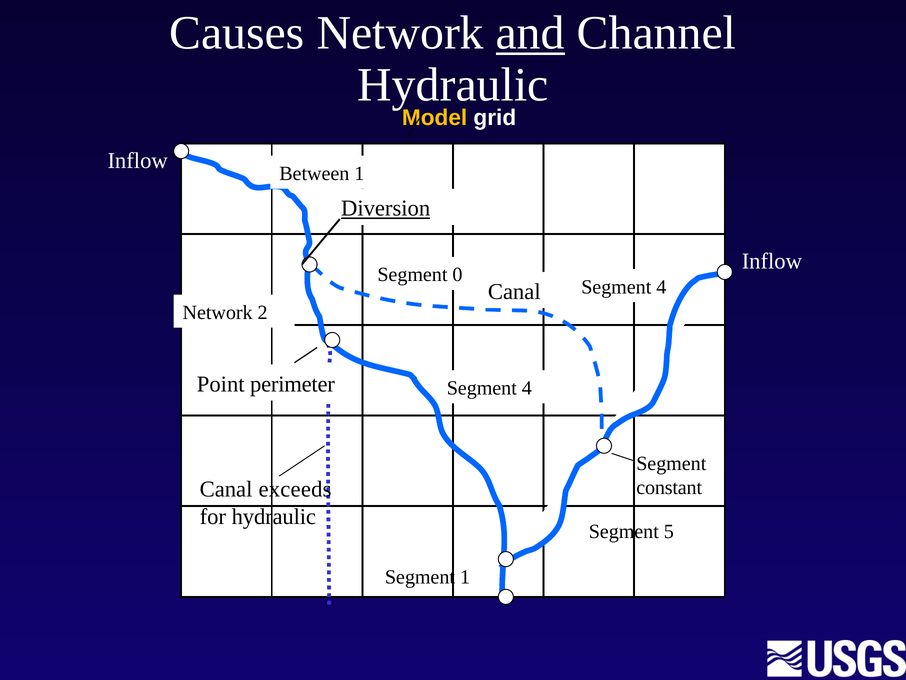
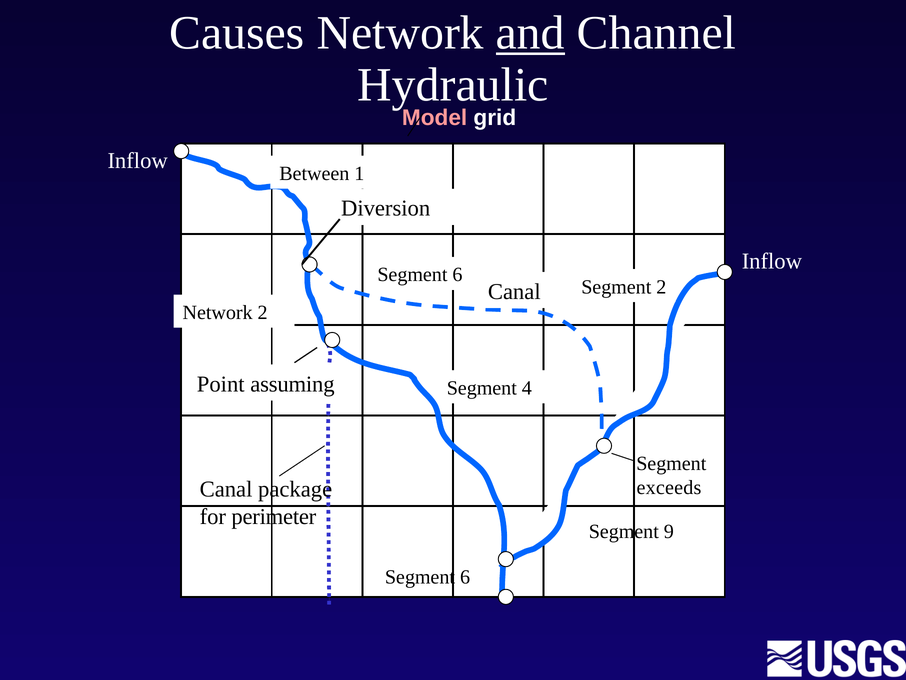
Model colour: yellow -> pink (435, 118)
Diversion underline: present -> none (386, 208)
0: 0 -> 6 (457, 275)
4: 4 -> 2 (661, 287)
perimeter: perimeter -> assuming (292, 384)
constant: constant -> exceeds (669, 487)
exceeds: exceeds -> package (295, 489)
for hydraulic: hydraulic -> perimeter (274, 516)
5: 5 -> 9 (669, 531)
1: 1 -> 6 (465, 577)
